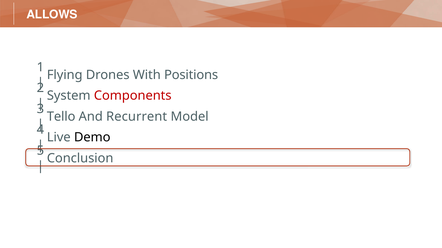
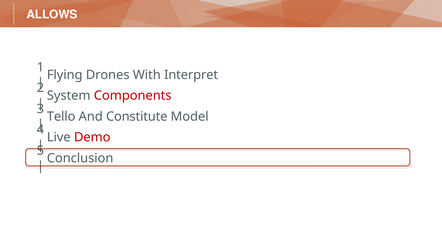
Positions: Positions -> Interpret (191, 75)
Recurrent: Recurrent -> Constitute (137, 117)
Demo colour: black -> red (92, 138)
